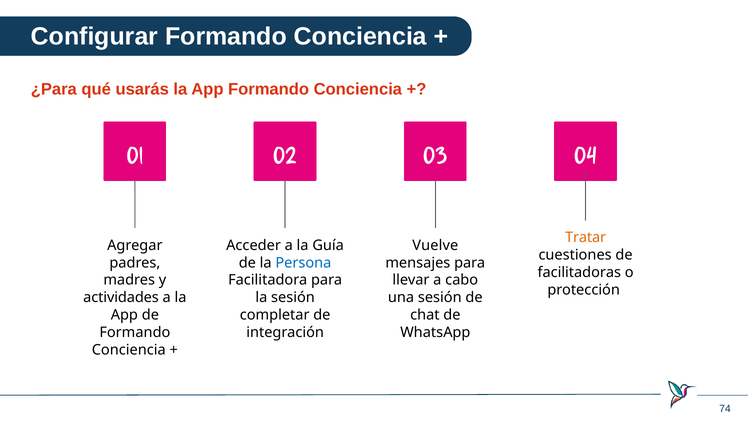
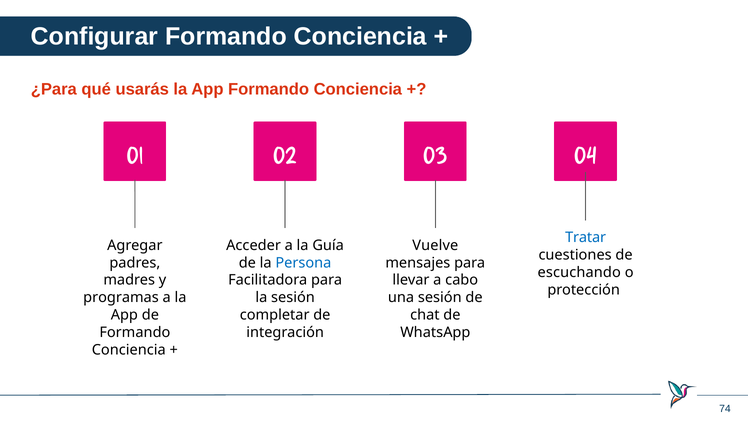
Tratar colour: orange -> blue (586, 237)
facilitadoras: facilitadoras -> escuchando (579, 272)
actividades: actividades -> programas (121, 297)
